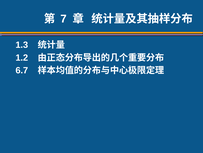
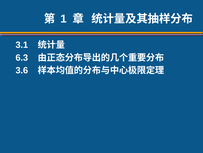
7: 7 -> 1 (64, 19)
1.3: 1.3 -> 3.1 (22, 45)
1.2: 1.2 -> 6.3 (22, 57)
6.7: 6.7 -> 3.6 (22, 70)
